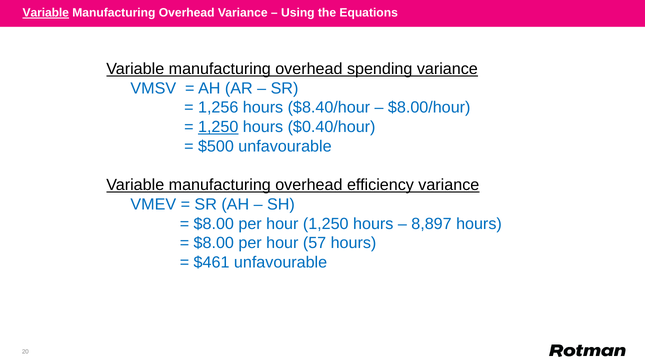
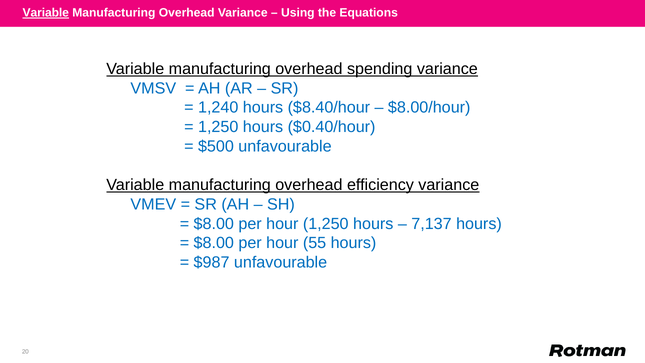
1,256: 1,256 -> 1,240 (218, 108)
1,250 underline: present -> none (218, 127)
8,897: 8,897 -> 7,137 (432, 224)
57: 57 -> 55 (315, 243)
$461: $461 -> $987 (212, 262)
